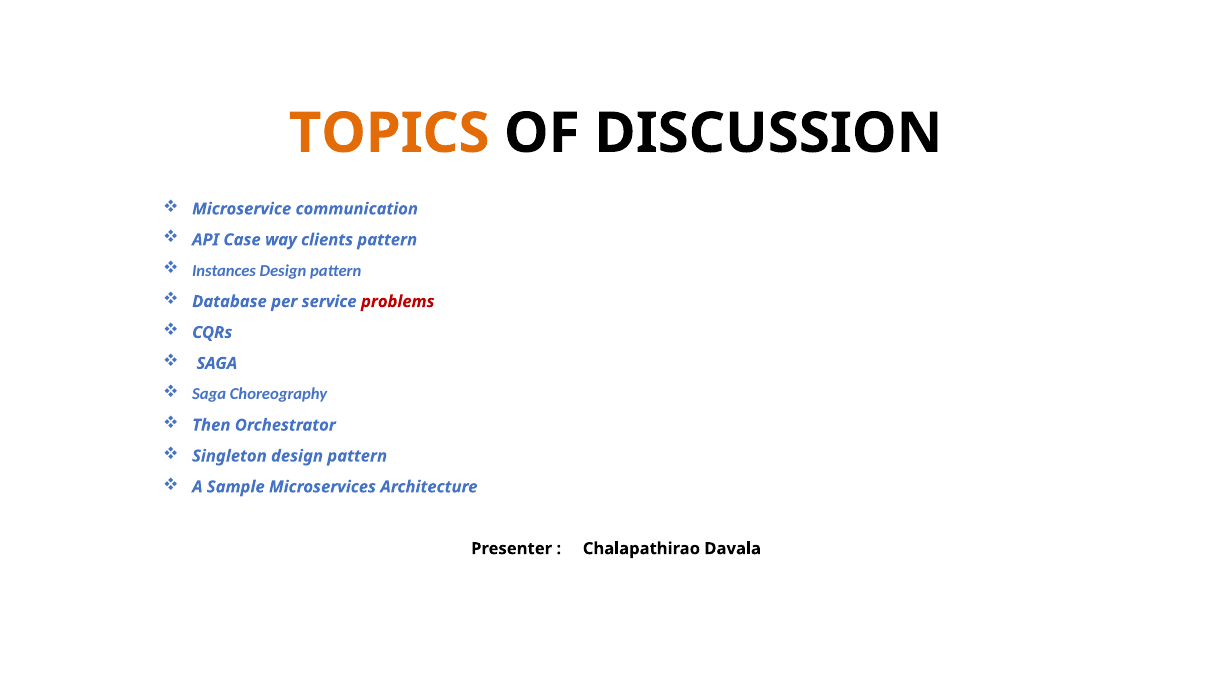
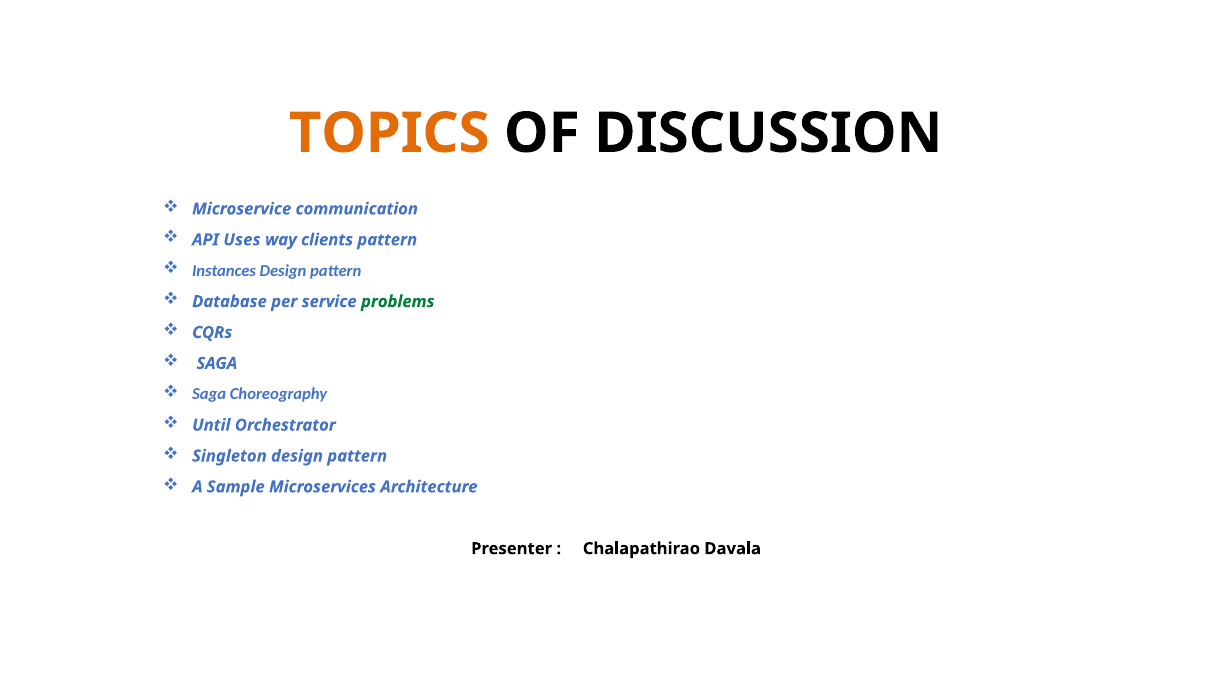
Case: Case -> Uses (242, 240)
problems colour: red -> green (398, 302)
Then: Then -> Until (211, 425)
